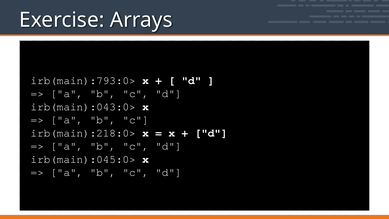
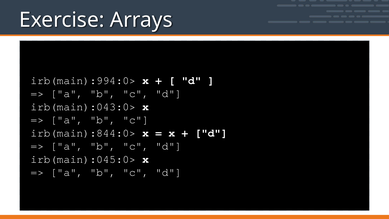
irb(main):793:0>: irb(main):793:0> -> irb(main):994:0> (83, 80)
irb(main):218:0>: irb(main):218:0> -> irb(main):844:0> (83, 133)
